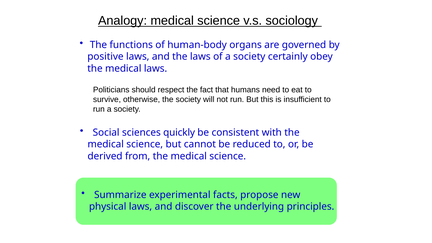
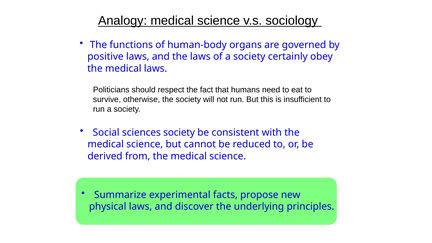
sciences quickly: quickly -> society (179, 133)
